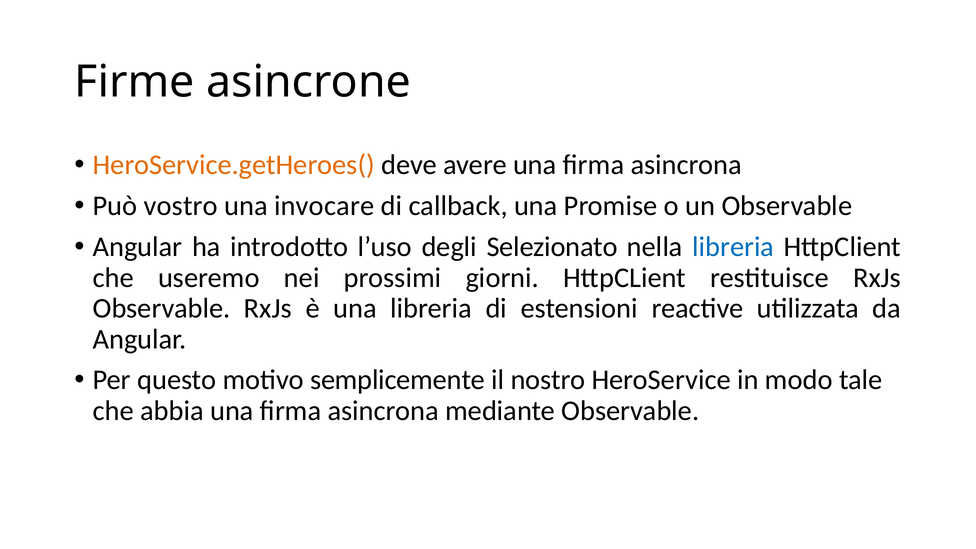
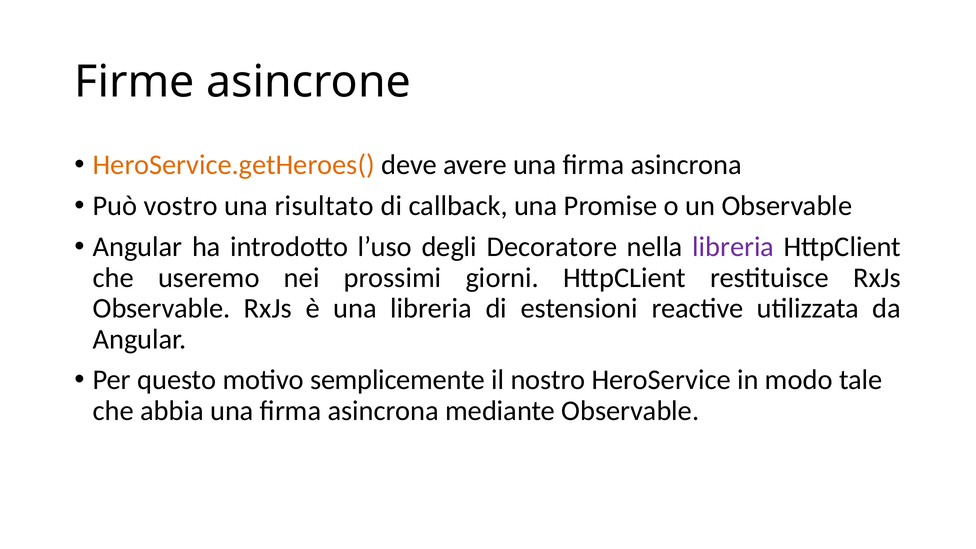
invocare: invocare -> risultato (324, 206)
Selezionato: Selezionato -> Decoratore (552, 247)
libreria colour: blue -> purple (733, 247)
